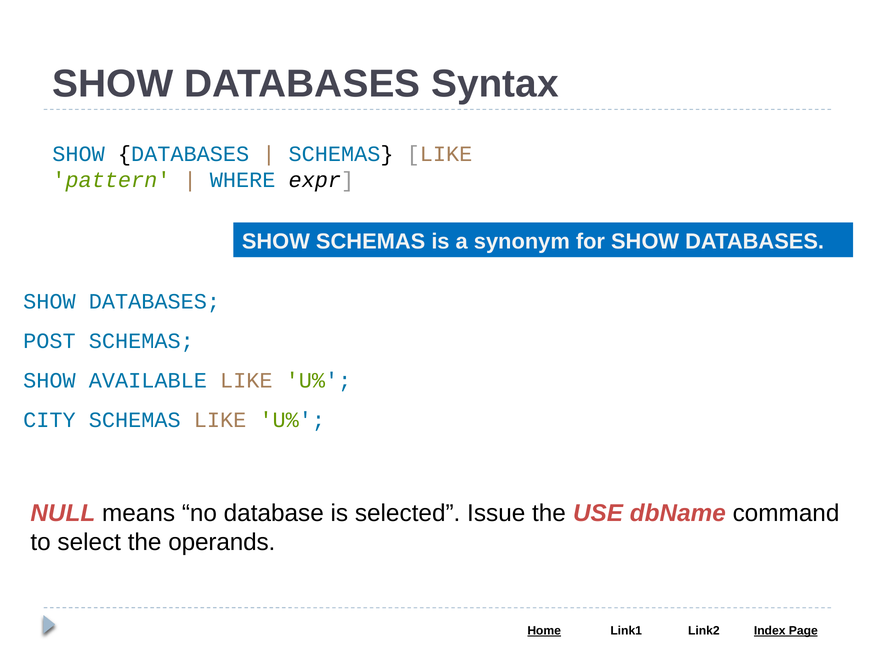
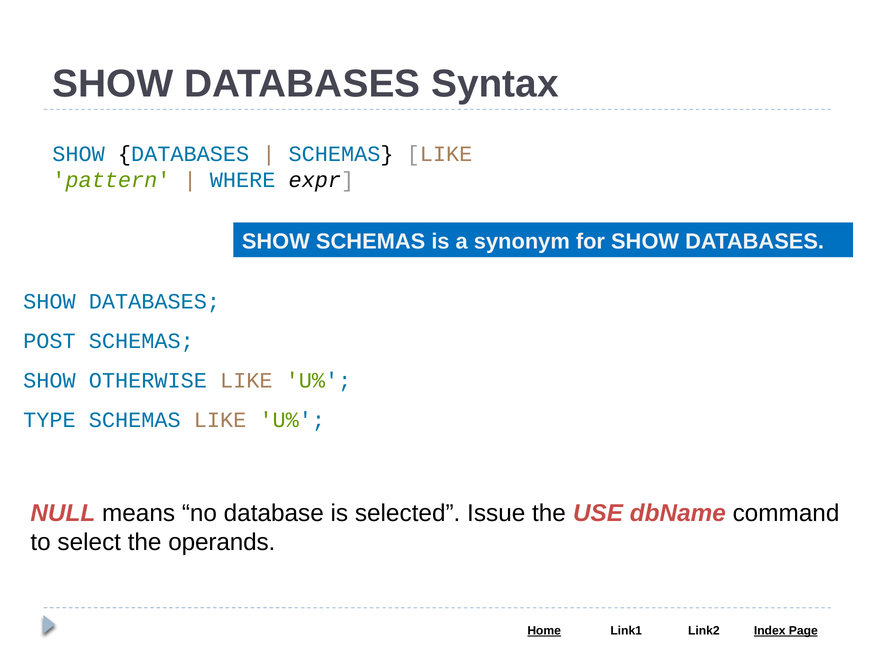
AVAILABLE: AVAILABLE -> OTHERWISE (148, 381)
CITY: CITY -> TYPE (49, 420)
